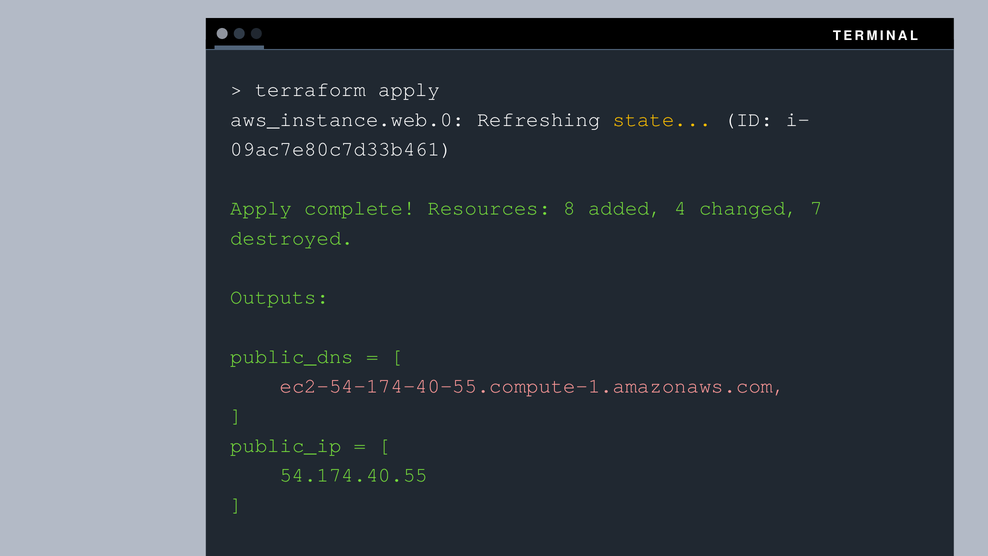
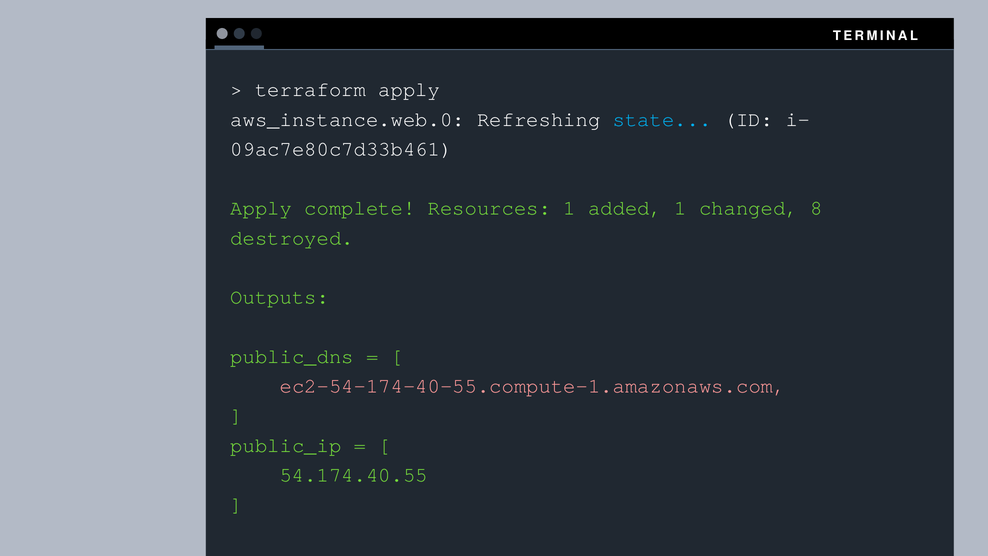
state colour: yellow -> light blue (662, 119)
Resources 8: 8 -> 1 (570, 208)
added 4: 4 -> 1 (681, 208)
7: 7 -> 8 (816, 208)
